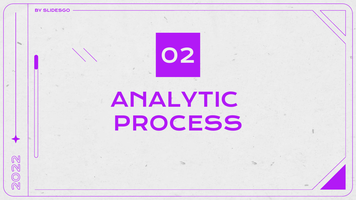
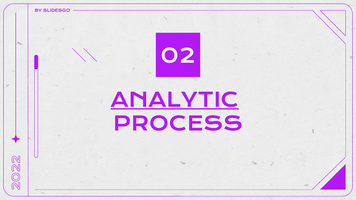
ANALYTIC underline: none -> present (175, 100)
